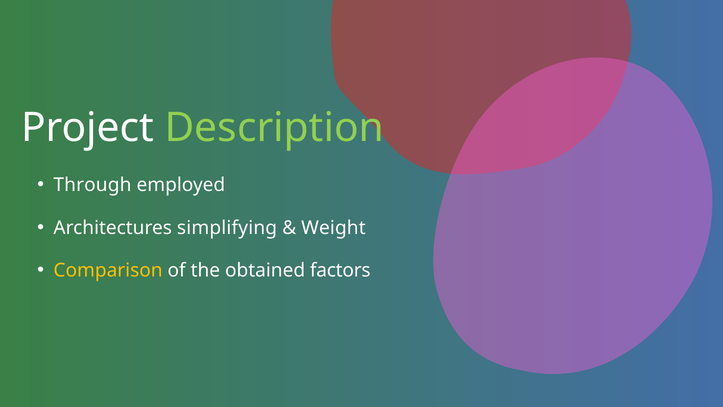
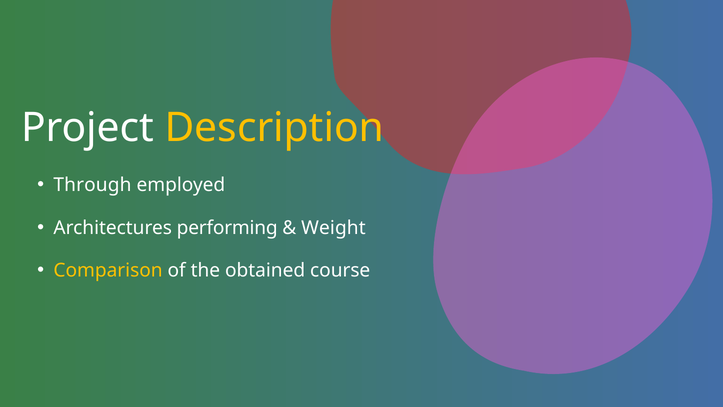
Description colour: light green -> yellow (274, 128)
simplifying: simplifying -> performing (227, 228)
factors: factors -> course (340, 270)
